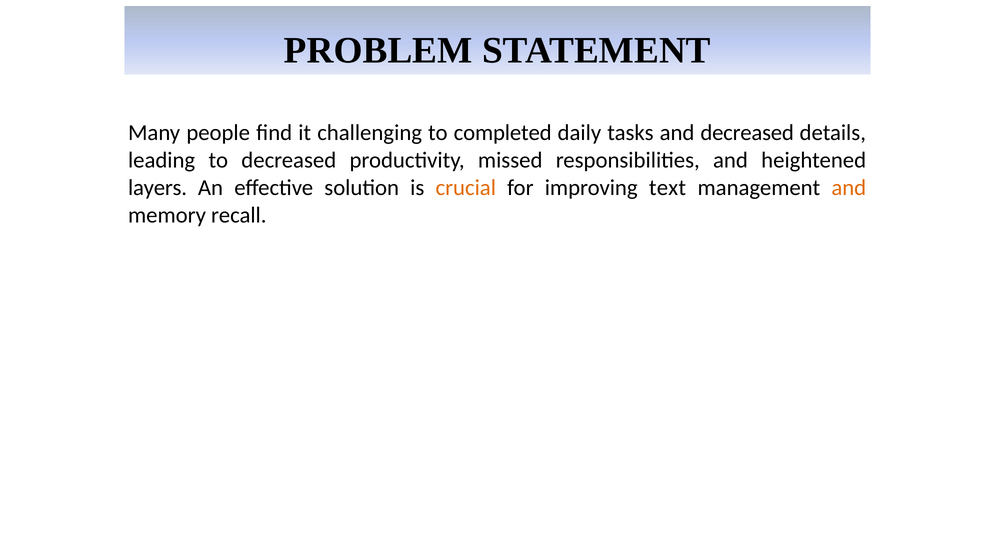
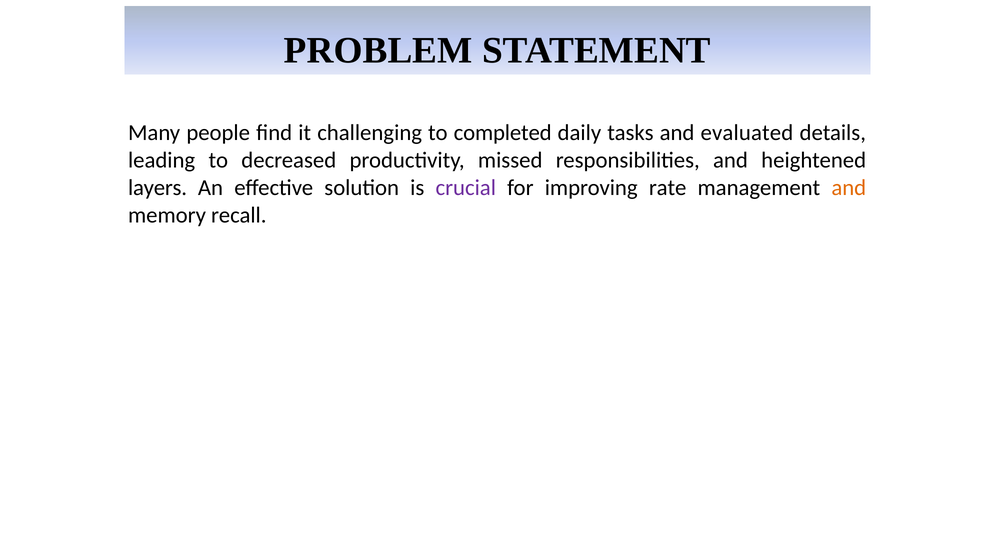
and decreased: decreased -> evaluated (747, 133)
crucial colour: orange -> purple (466, 188)
text: text -> rate (668, 188)
